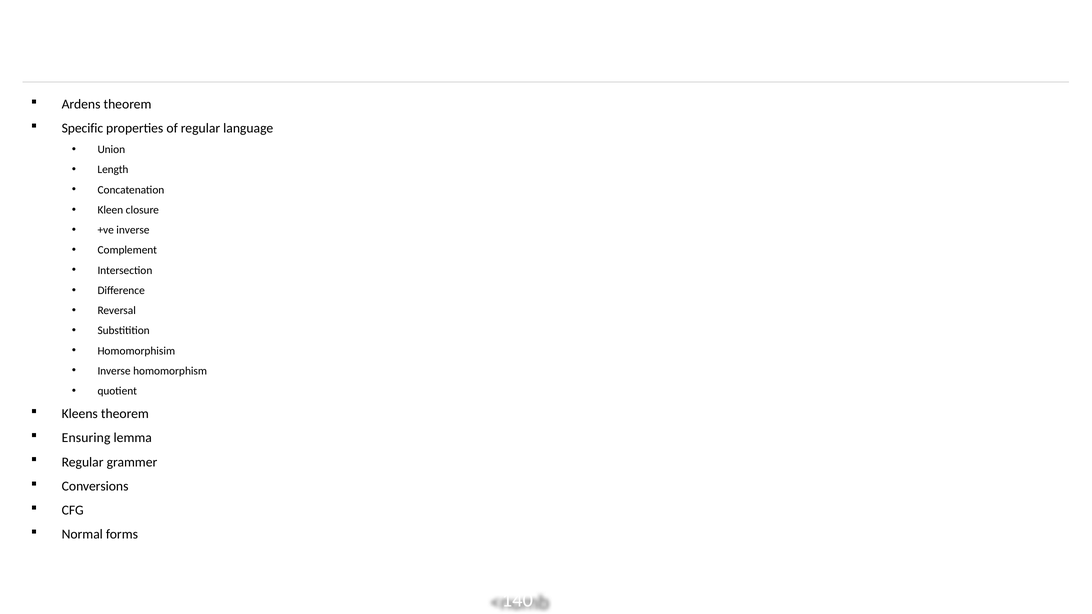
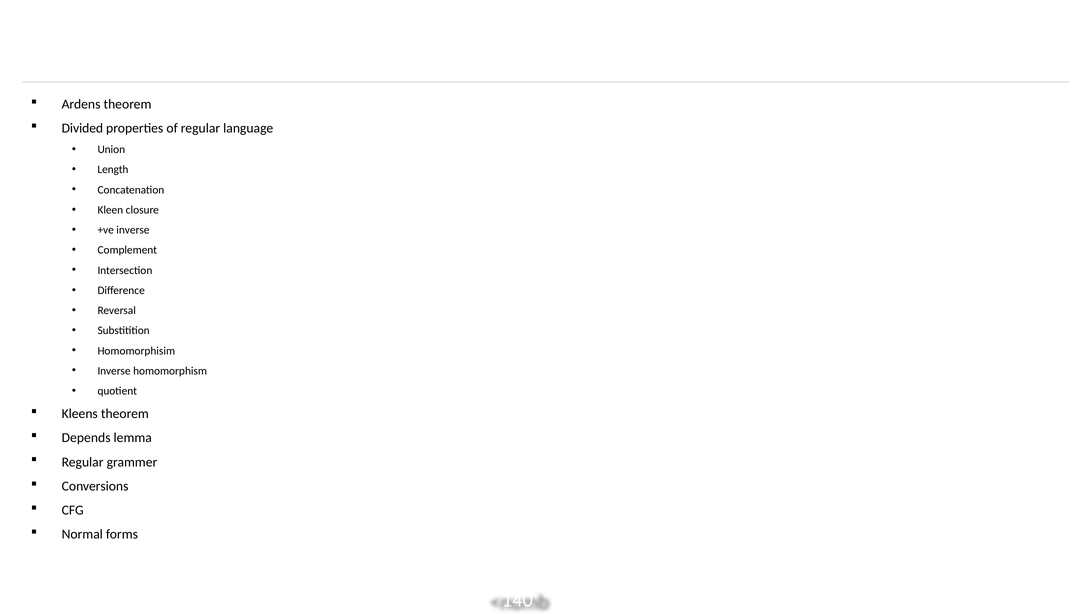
Specific: Specific -> Divided (82, 128)
Ensuring: Ensuring -> Depends (86, 438)
